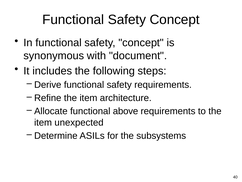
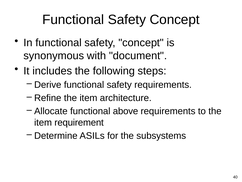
unexpected: unexpected -> requirement (79, 122)
